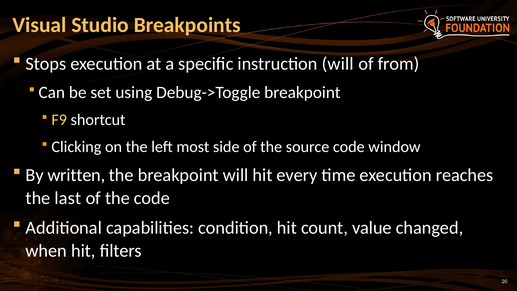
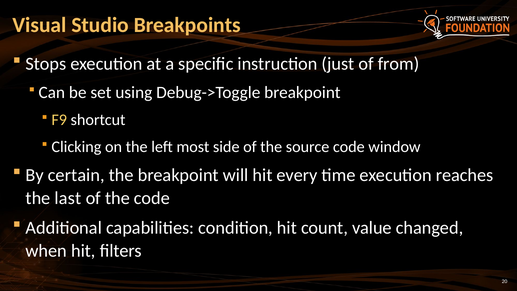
instruction will: will -> just (338, 64)
written: written -> certain (76, 175)
